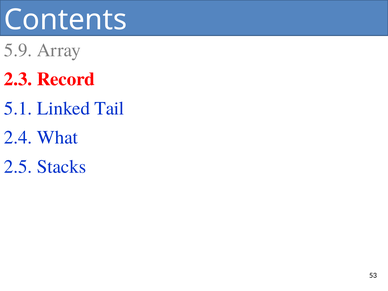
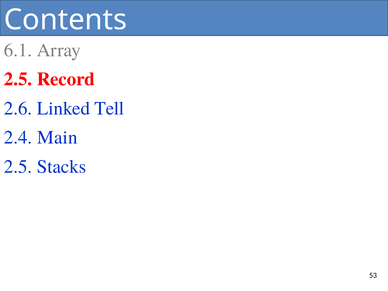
5.9: 5.9 -> 6.1 (18, 50)
2.3: 2.3 -> 2.5 (18, 79)
5.1: 5.1 -> 2.6 (18, 108)
Tail: Tail -> Tell (109, 108)
What: What -> Main (57, 137)
